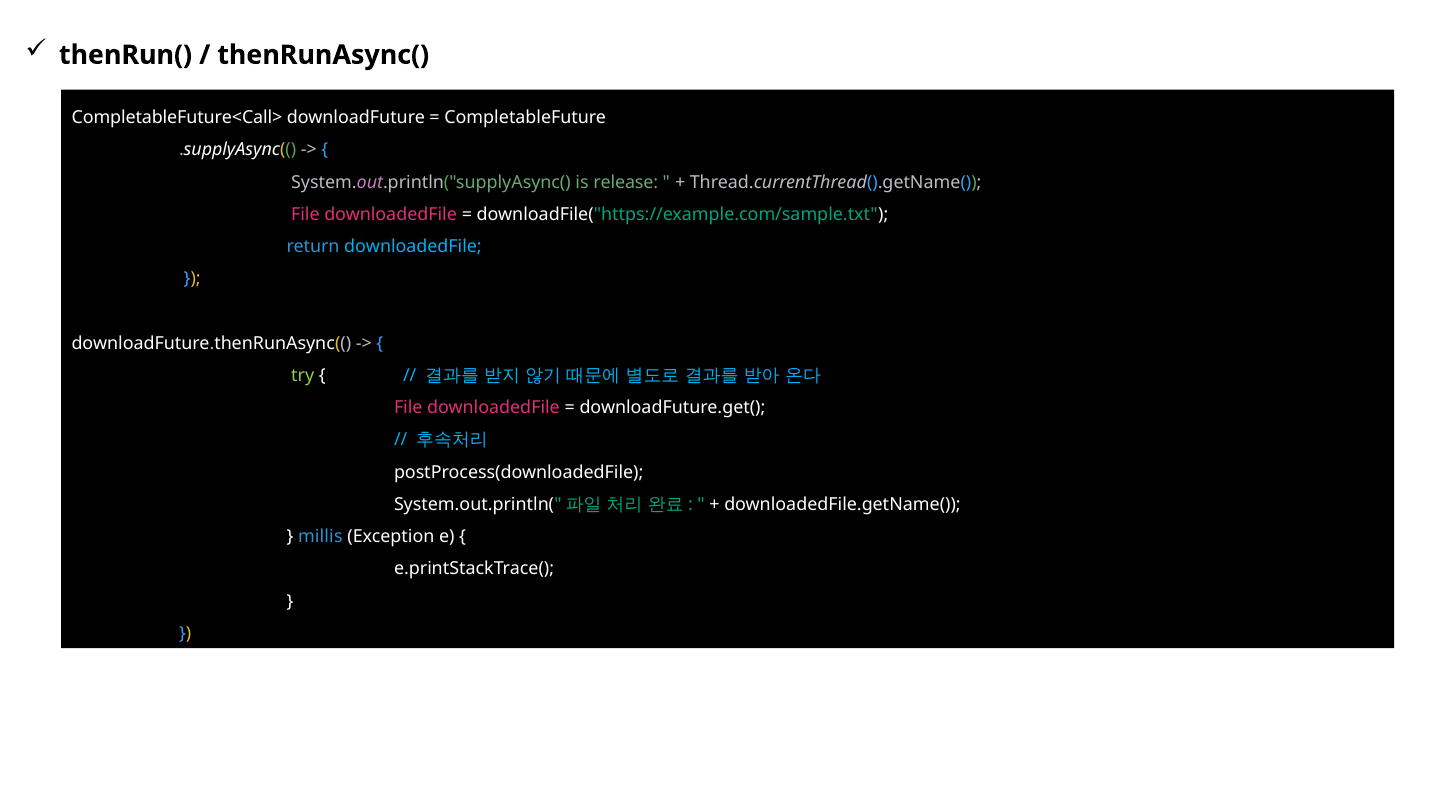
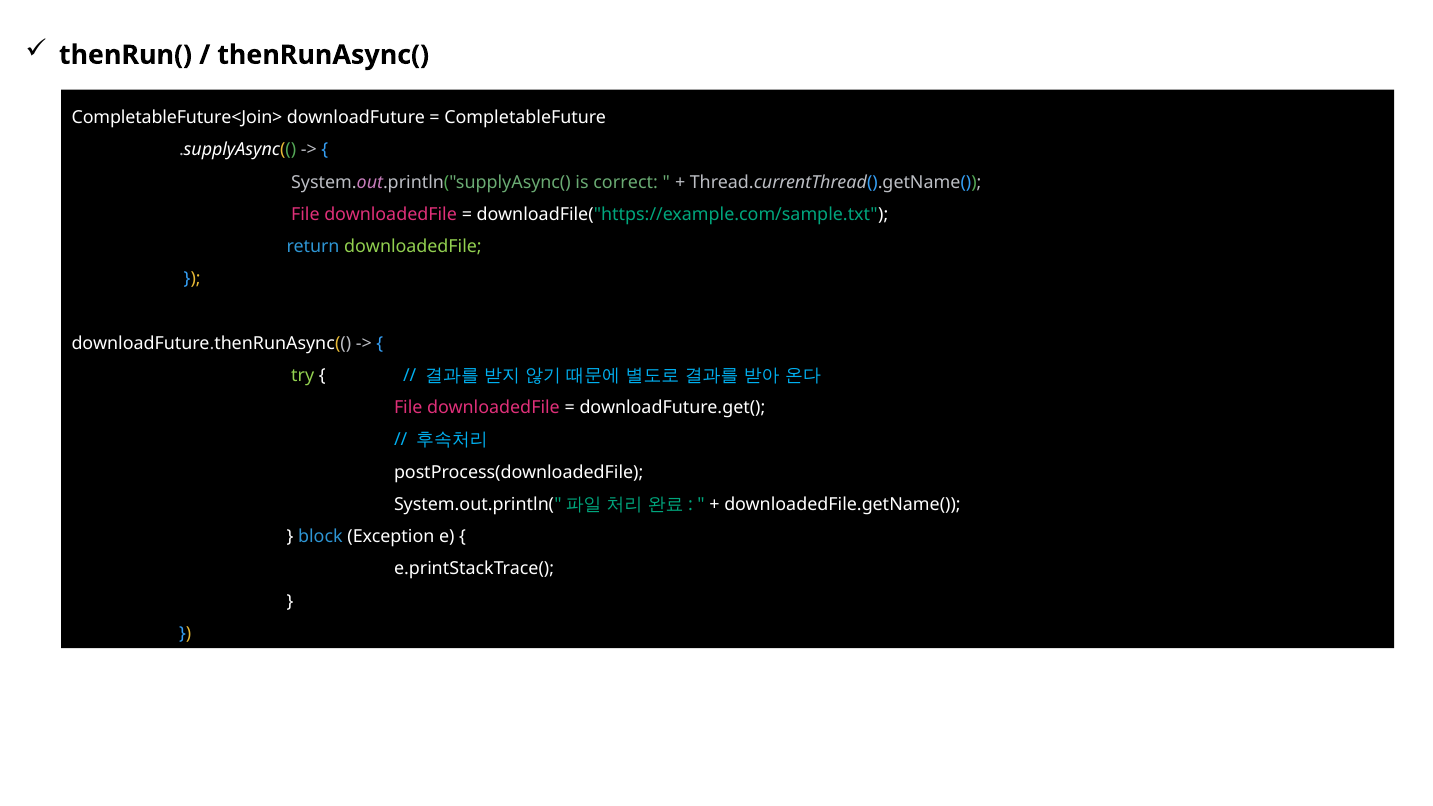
CompletableFuture<Call>: CompletableFuture<Call> -> CompletableFuture<Join> (177, 118)
release: release -> correct (626, 182)
downloadedFile colour: light blue -> light green (413, 247)
millis: millis -> block (320, 537)
